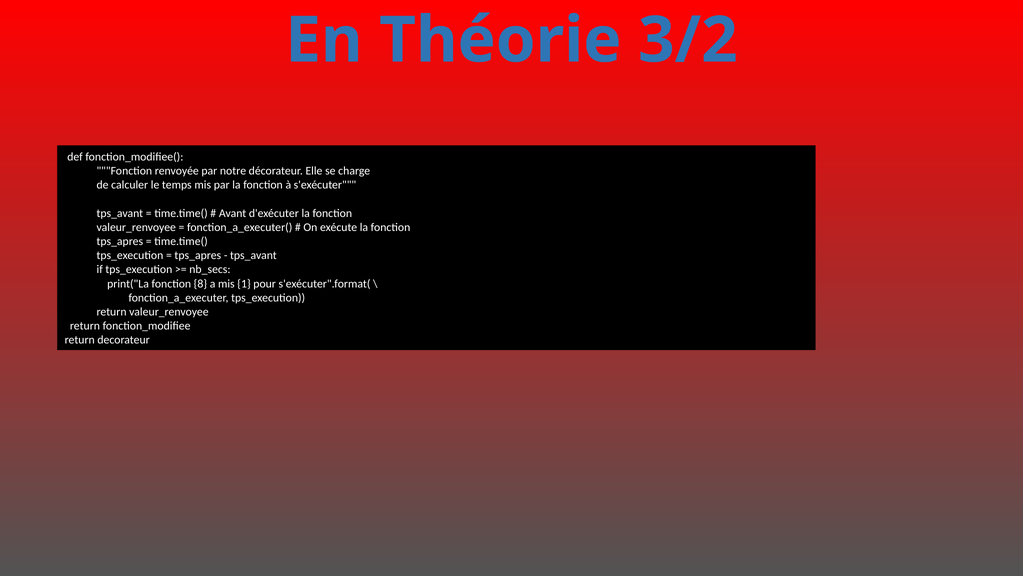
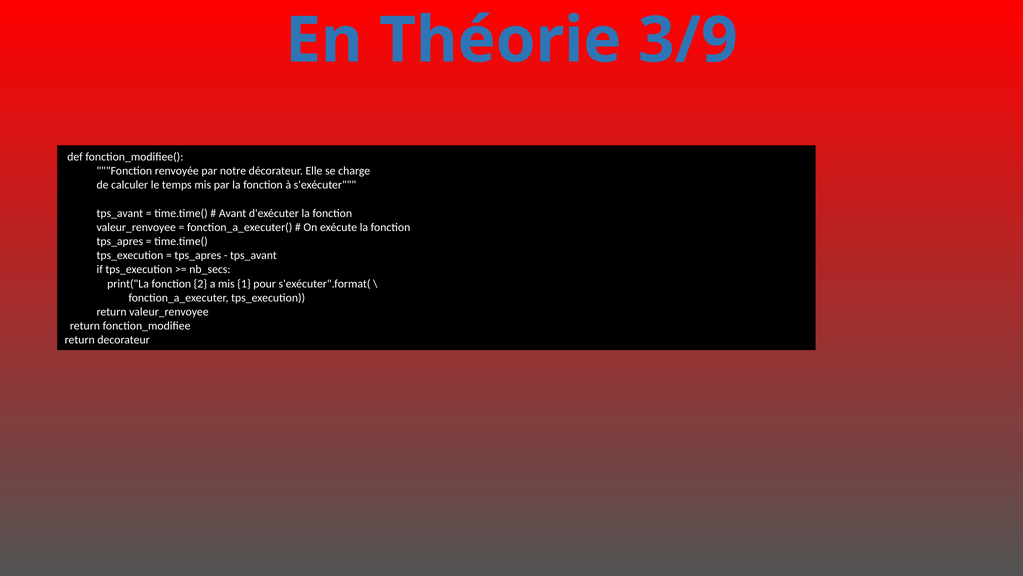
3/2: 3/2 -> 3/9 (688, 40)
8: 8 -> 2 (200, 283)
